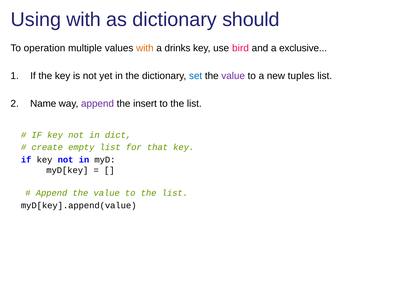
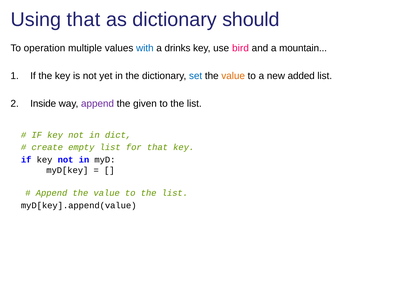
Using with: with -> that (83, 20)
with colour: orange -> blue (145, 48)
exclusive: exclusive -> mountain (303, 48)
value colour: purple -> orange (233, 76)
tuples: tuples -> added (301, 76)
Name: Name -> Inside (43, 103)
insert: insert -> given (145, 103)
